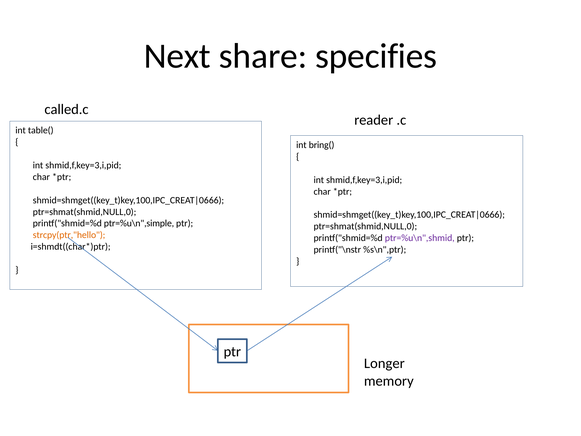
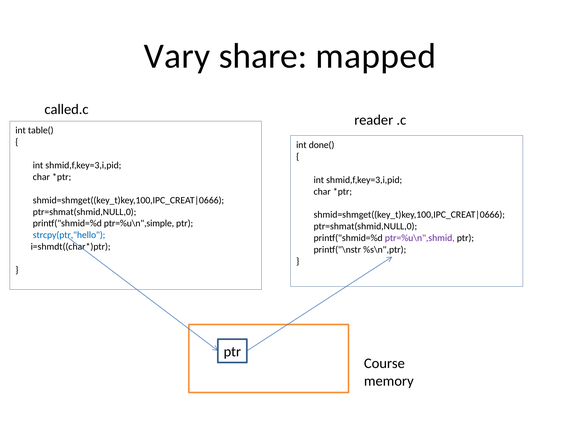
Next: Next -> Vary (177, 56)
specifies: specifies -> mapped (376, 56)
bring(: bring( -> done( (322, 145)
strcpy(ptr,"hello colour: orange -> blue (69, 235)
Longer: Longer -> Course (384, 363)
